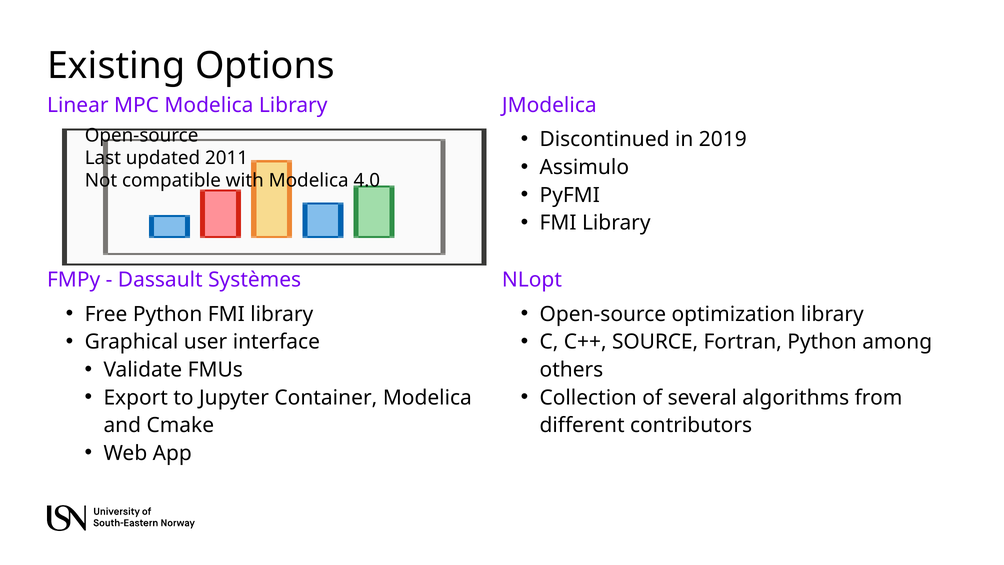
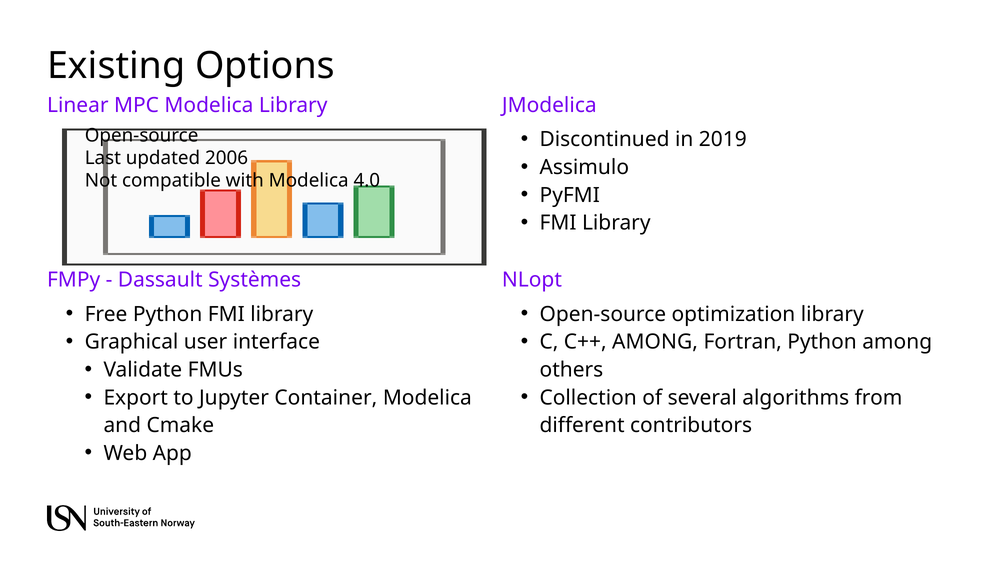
2011: 2011 -> 2006 (227, 158)
C++ SOURCE: SOURCE -> AMONG (655, 342)
